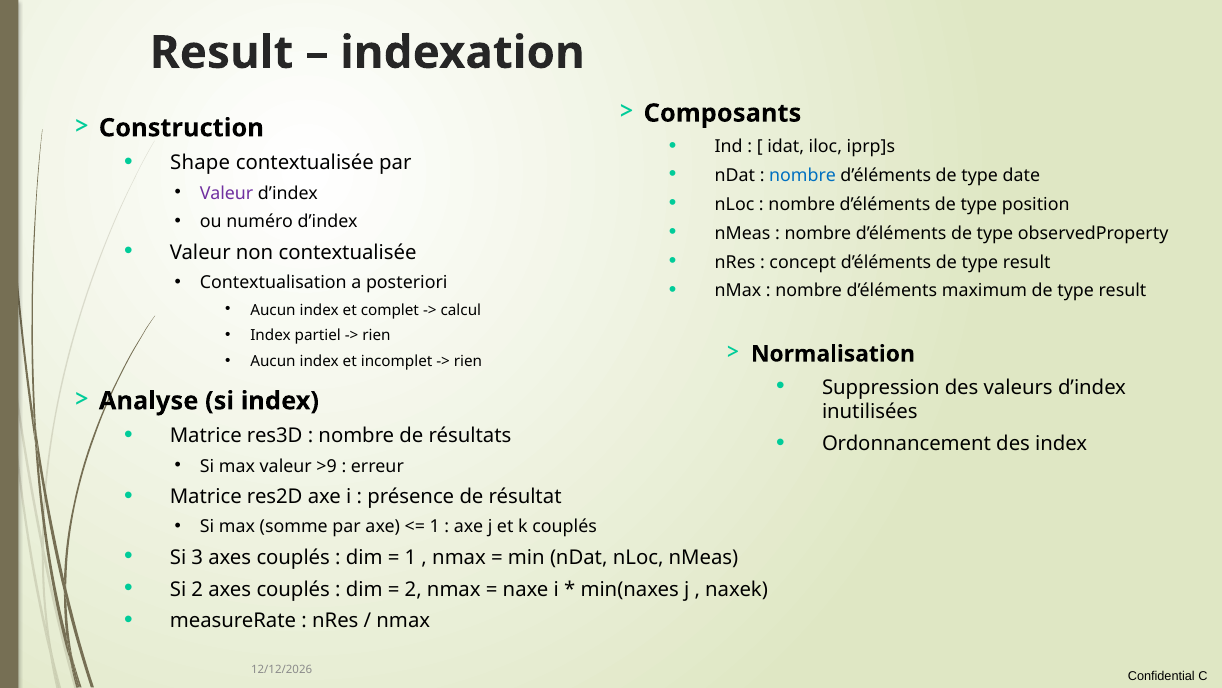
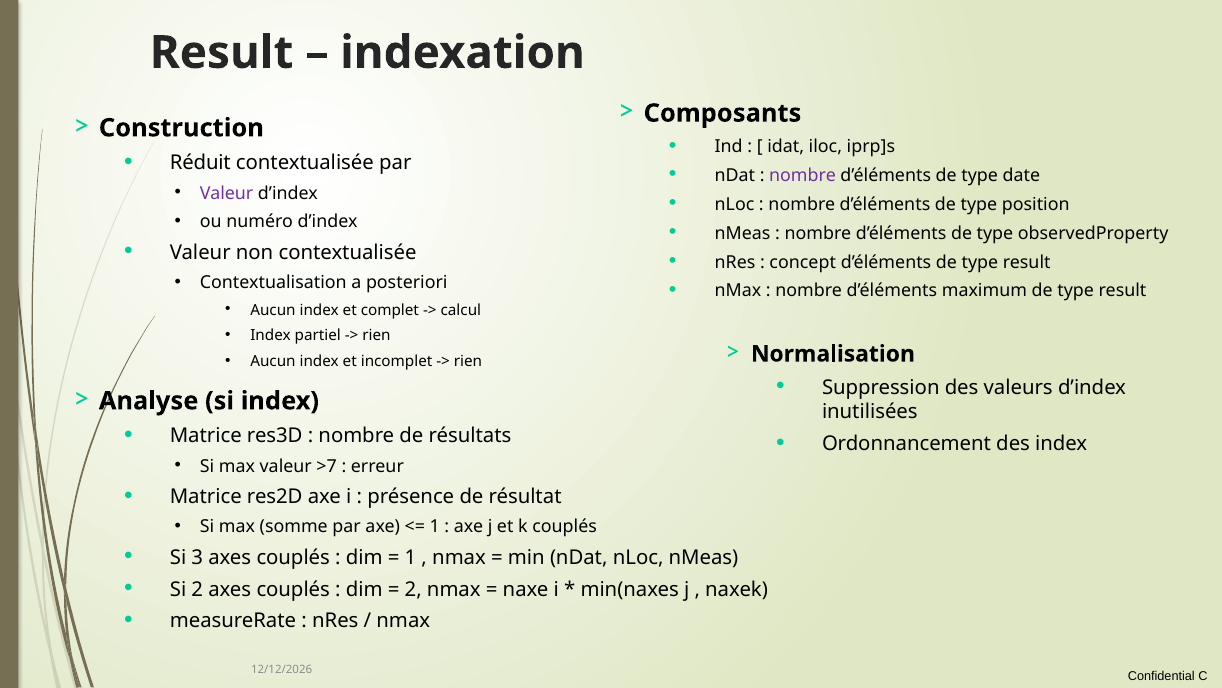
Shape: Shape -> Réduit (200, 163)
nombre colour: blue -> purple (803, 175)
>9: >9 -> >7 (327, 466)
